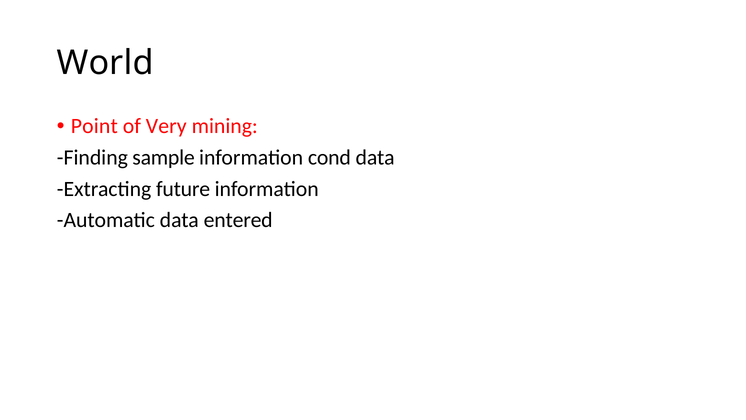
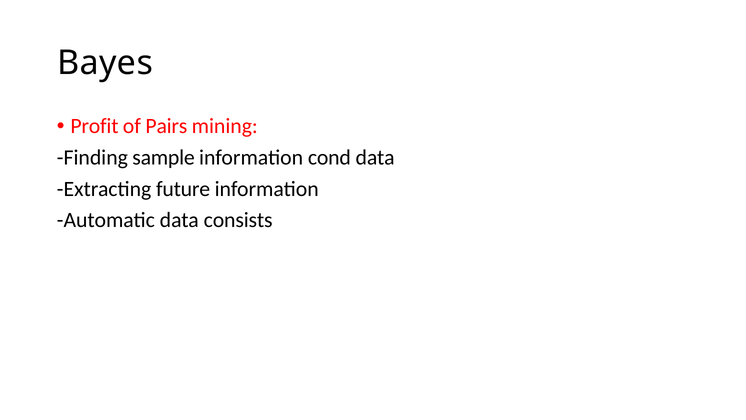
World: World -> Bayes (105, 63)
Point: Point -> Profit (94, 126)
Very: Very -> Pairs (166, 126)
entered: entered -> consists (238, 220)
